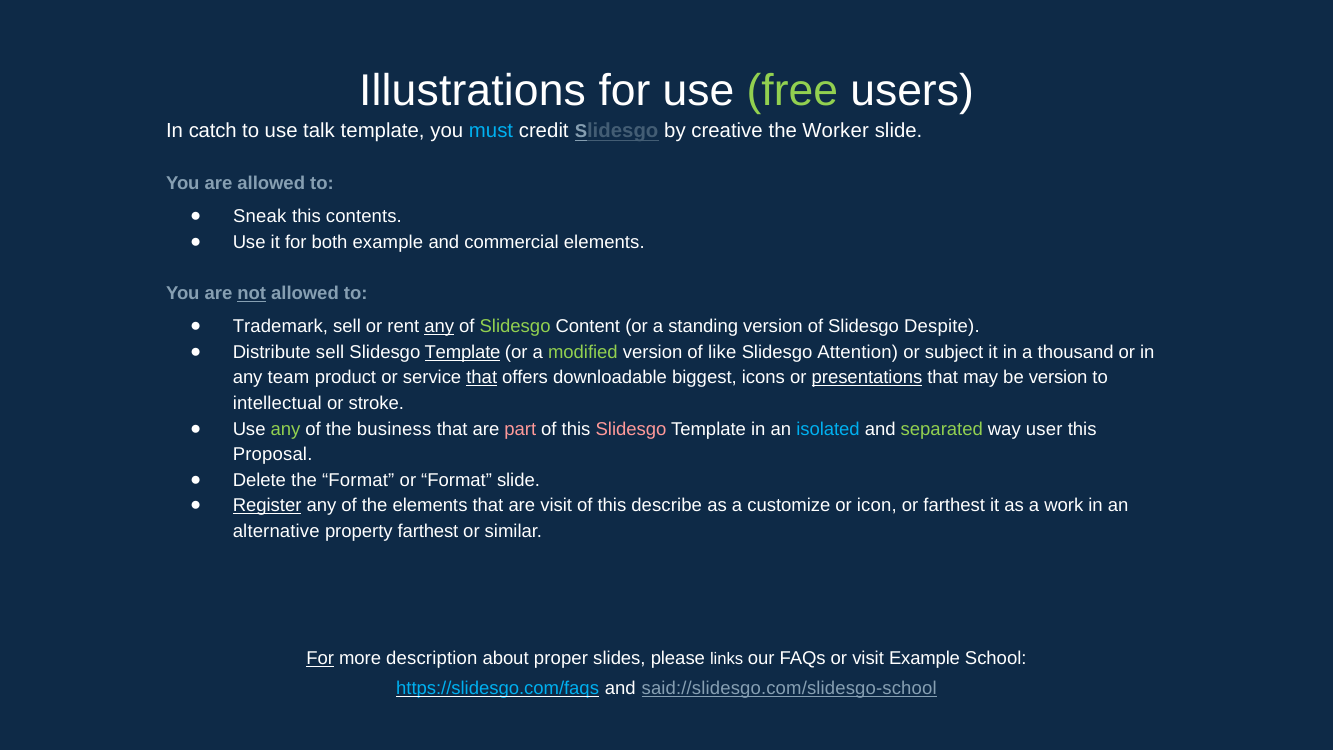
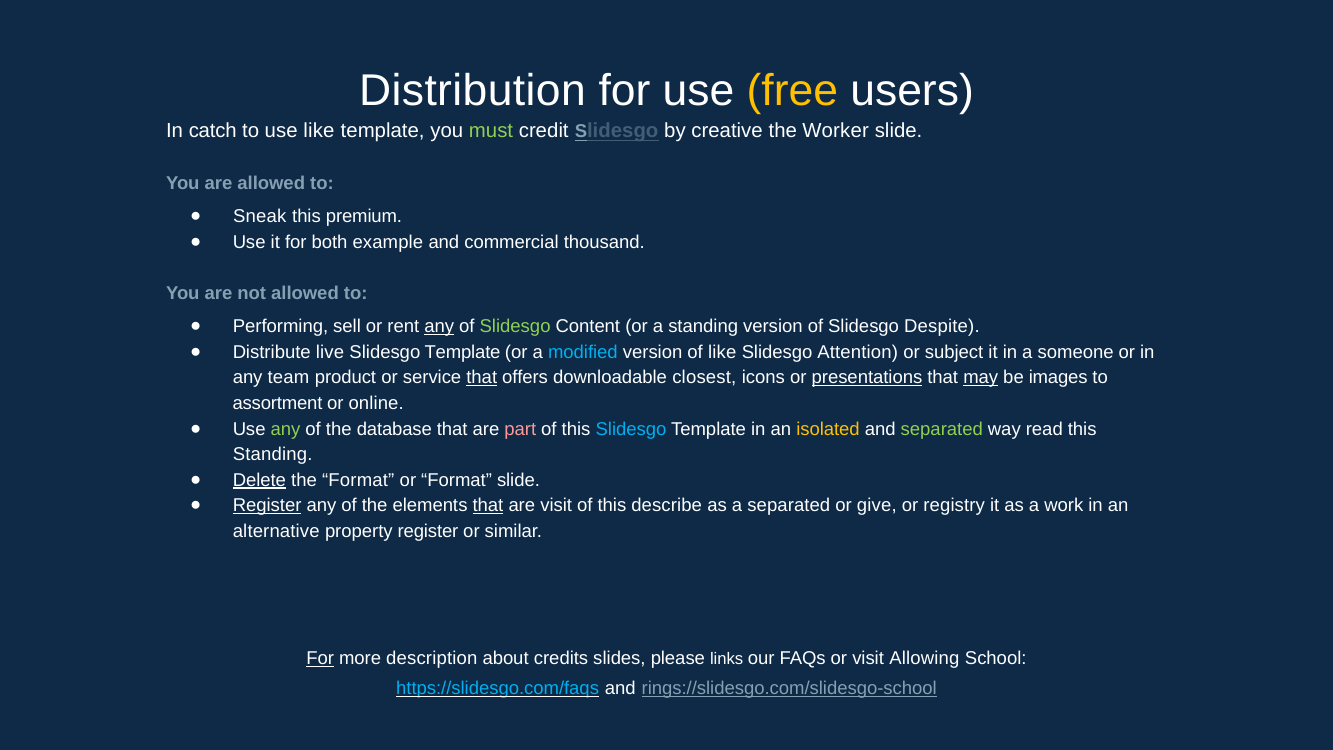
Illustrations: Illustrations -> Distribution (472, 90)
free colour: light green -> yellow (792, 90)
use talk: talk -> like (319, 131)
must colour: light blue -> light green (491, 131)
contents: contents -> premium (364, 217)
commercial elements: elements -> thousand (604, 242)
not underline: present -> none (252, 294)
Trademark: Trademark -> Performing (280, 327)
Distribute sell: sell -> live (330, 352)
Template underline: present -> none (463, 352)
modified colour: light green -> light blue (583, 352)
thousand: thousand -> someone (1076, 352)
biggest: biggest -> closest (704, 378)
may underline: none -> present (981, 378)
be version: version -> images (1058, 378)
intellectual: intellectual -> assortment (277, 403)
stroke: stroke -> online (376, 403)
business: business -> database (394, 429)
Slidesgo colour: pink -> light blue (631, 429)
isolated colour: light blue -> yellow (828, 429)
user: user -> read (1044, 429)
Proposal: Proposal -> Standing (273, 454)
Delete underline: none -> present (259, 480)
that underline: none -> present (488, 506)
a customize: customize -> separated (789, 506)
icon: icon -> give (877, 506)
or farthest: farthest -> registry (954, 506)
property farthest: farthest -> register (428, 531)
proper: proper -> credits (561, 658)
visit Example: Example -> Allowing (924, 658)
said://slidesgo.com/slidesgo-school: said://slidesgo.com/slidesgo-school -> rings://slidesgo.com/slidesgo-school (789, 688)
